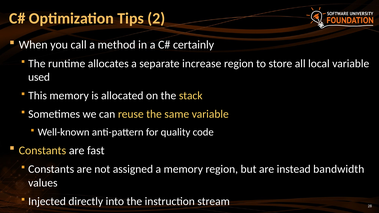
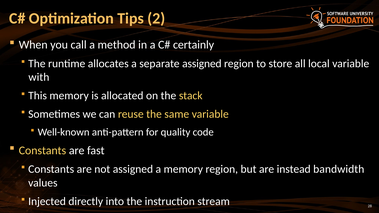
separate increase: increase -> assigned (202, 64)
used: used -> with (39, 77)
